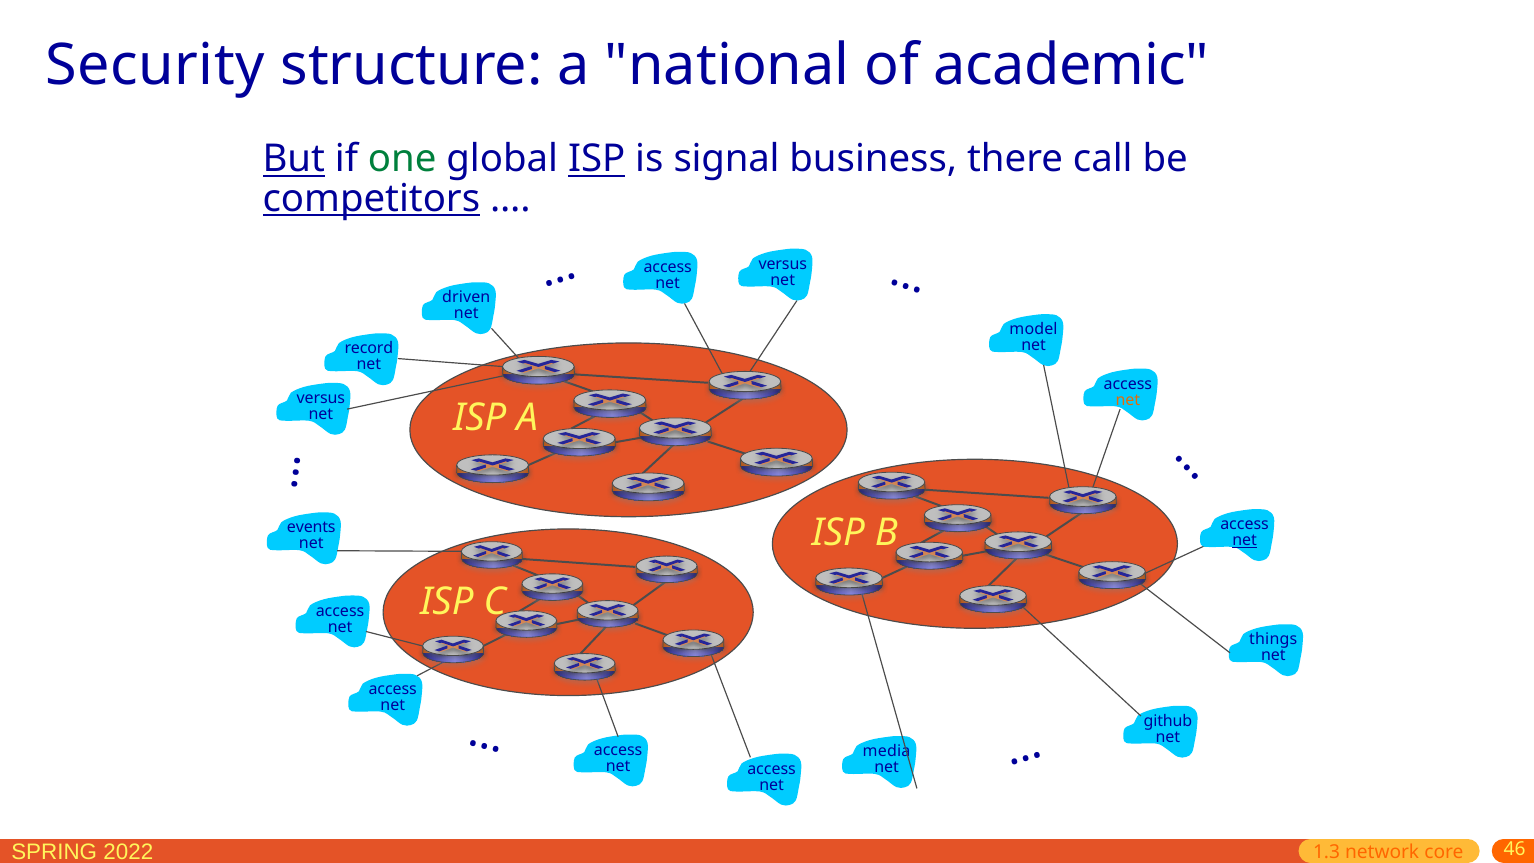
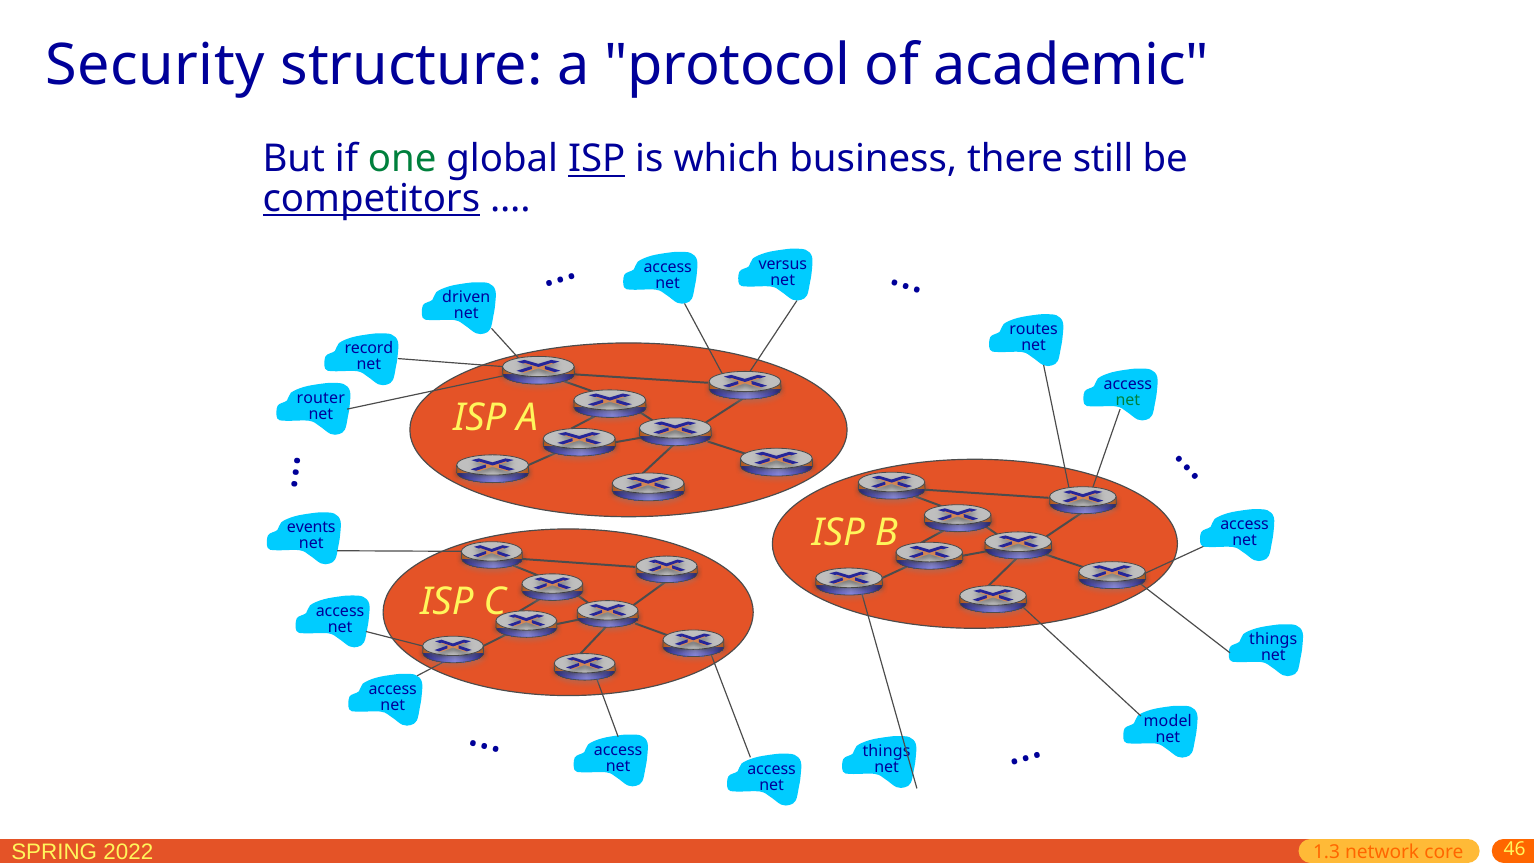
national: national -> protocol (728, 66)
But underline: present -> none (294, 159)
signal: signal -> which (726, 159)
call: call -> still (1103, 159)
model: model -> routes (1034, 329)
versus: versus -> router (321, 398)
net colour: orange -> green (1128, 400)
net underline: present -> none (1245, 540)
github: github -> model (1168, 721)
media: media -> things (886, 751)
